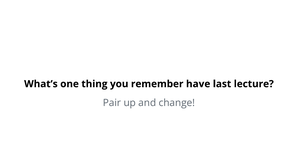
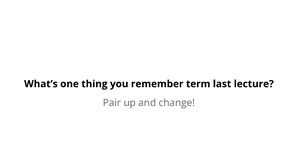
have: have -> term (198, 84)
